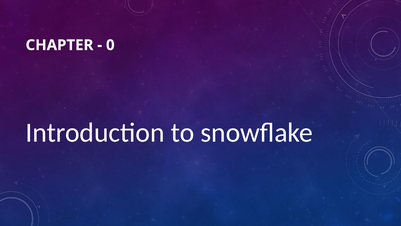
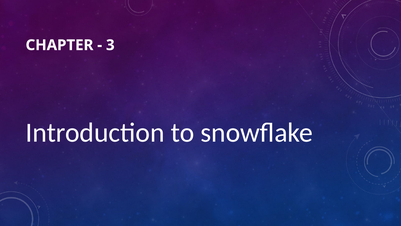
0: 0 -> 3 (110, 45)
